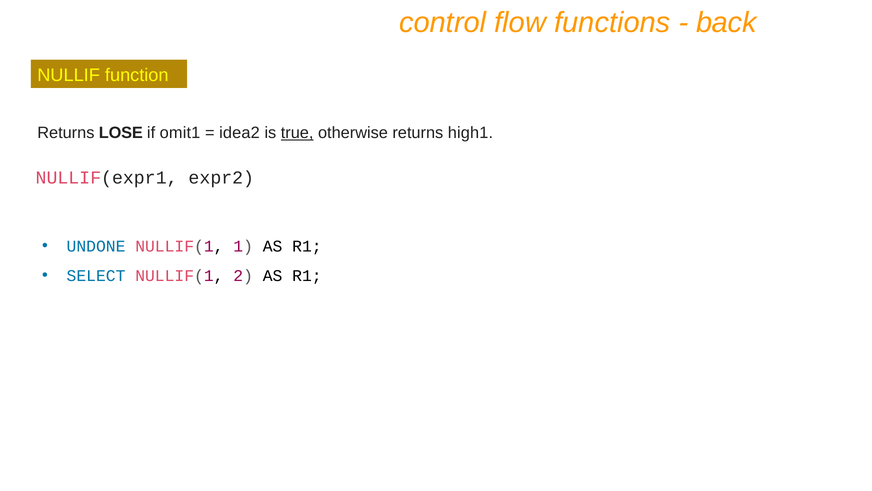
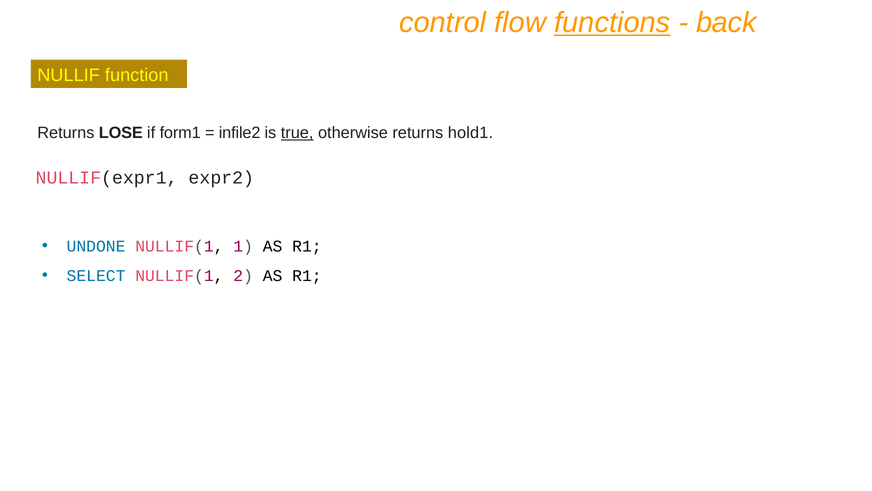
functions underline: none -> present (612, 23)
omit1: omit1 -> form1 (180, 133)
idea2: idea2 -> infile2 (240, 133)
high1: high1 -> hold1 (470, 133)
